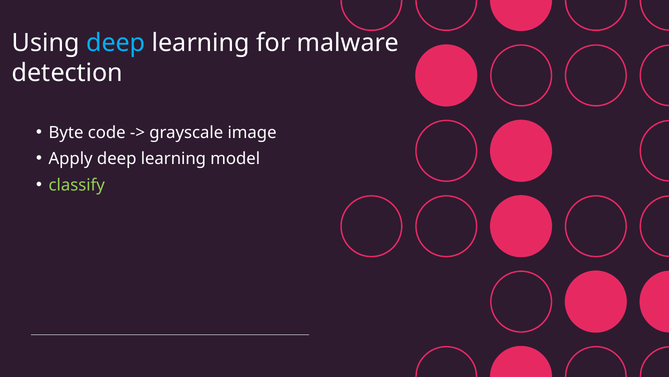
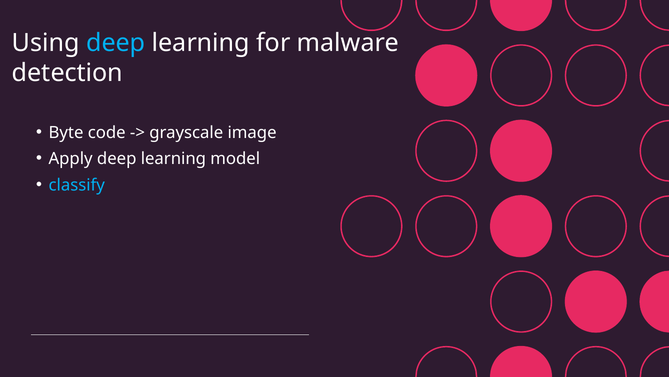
classify colour: light green -> light blue (77, 185)
